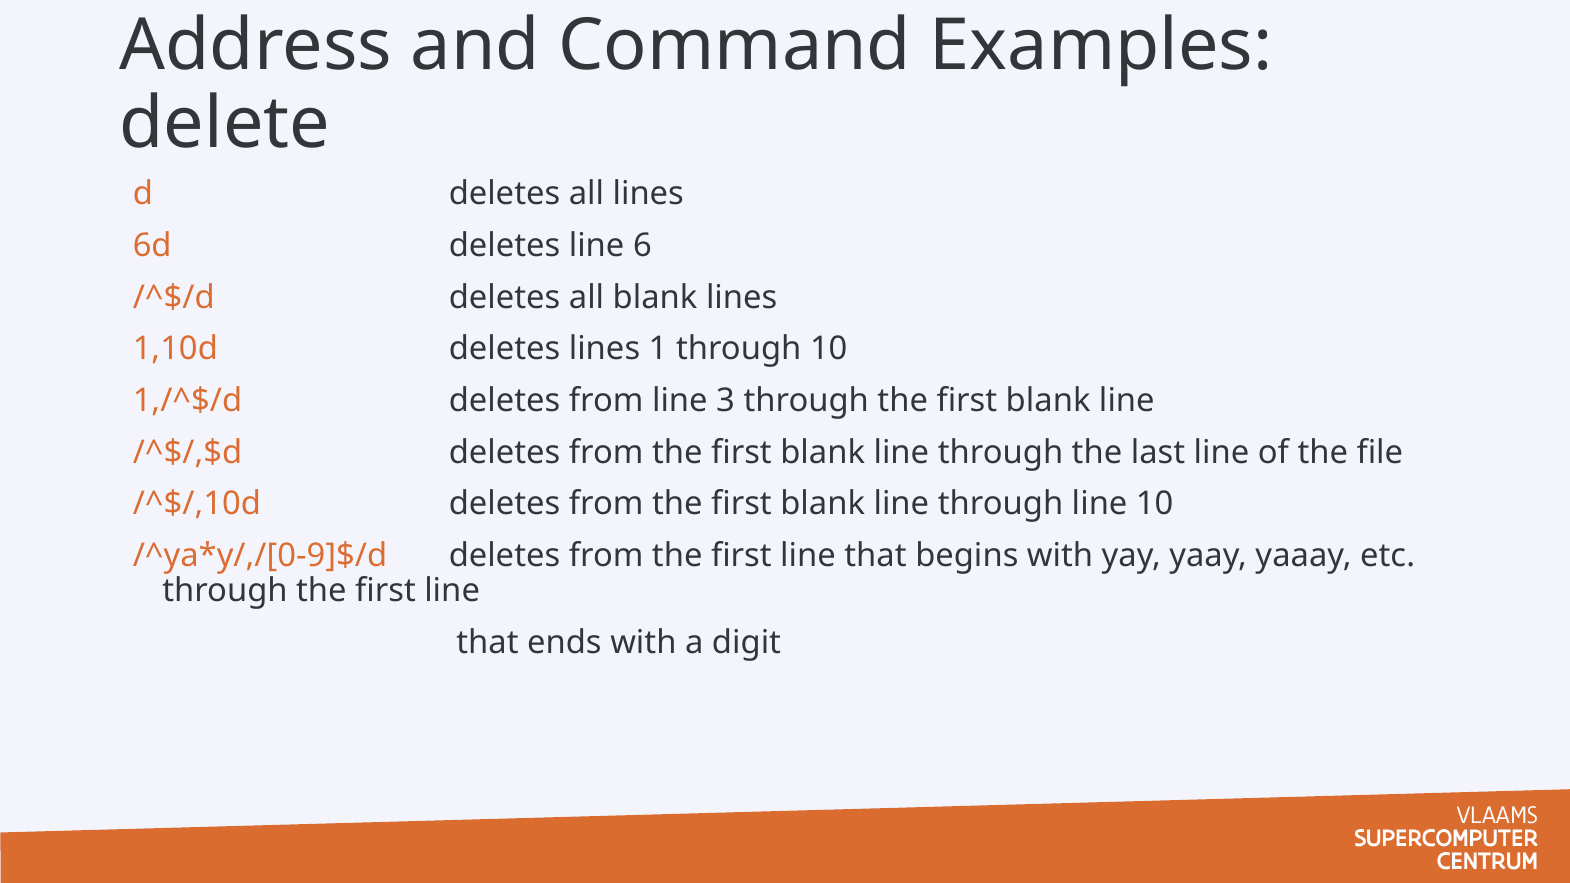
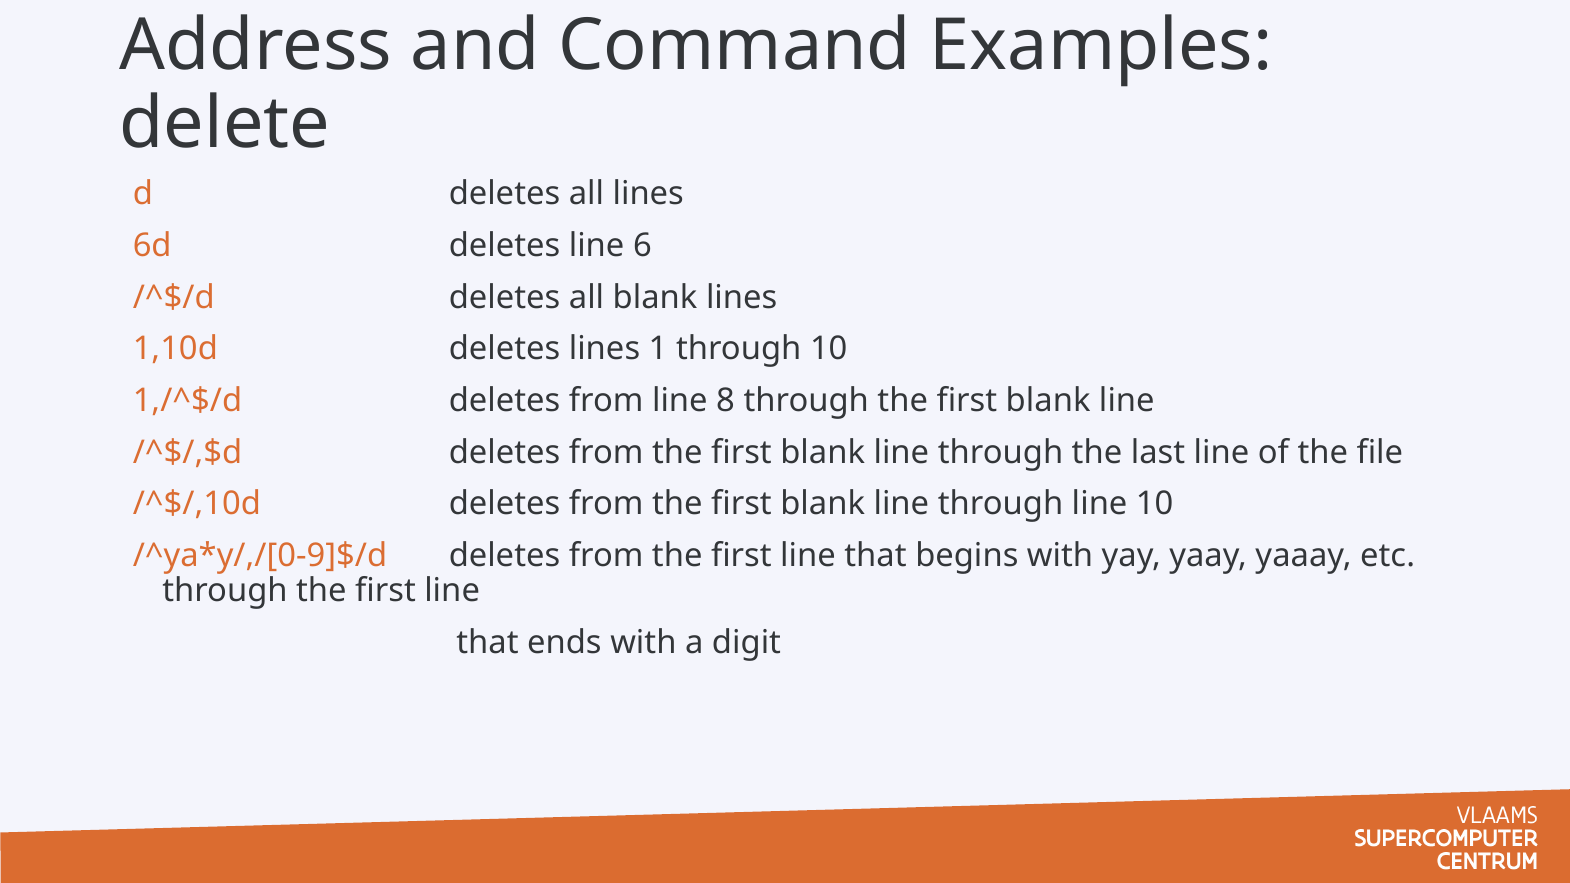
3: 3 -> 8 (726, 401)
